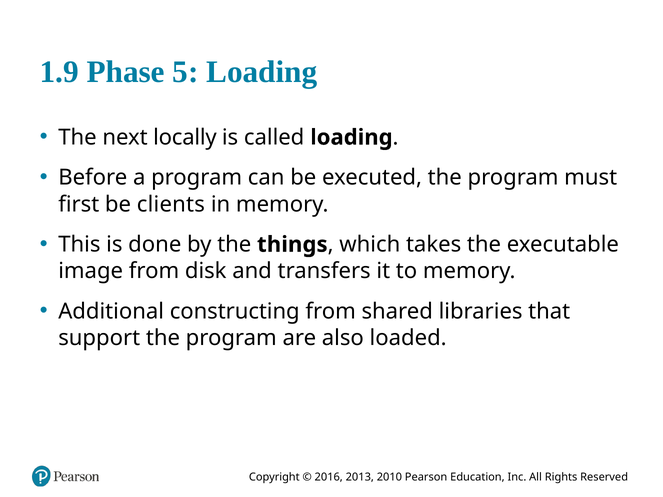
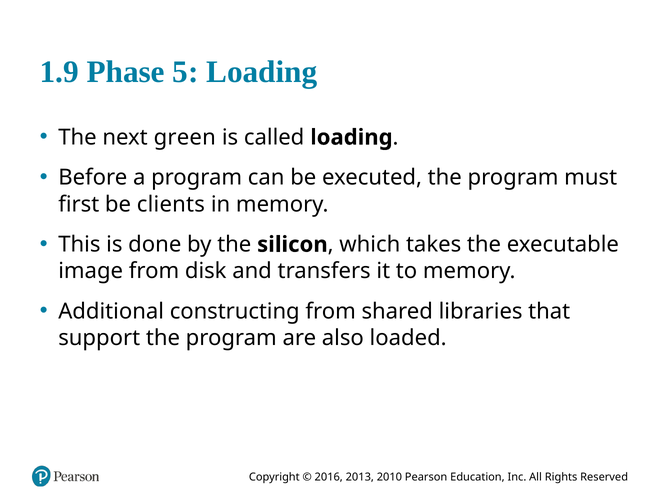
locally: locally -> green (185, 137)
things: things -> silicon (292, 245)
